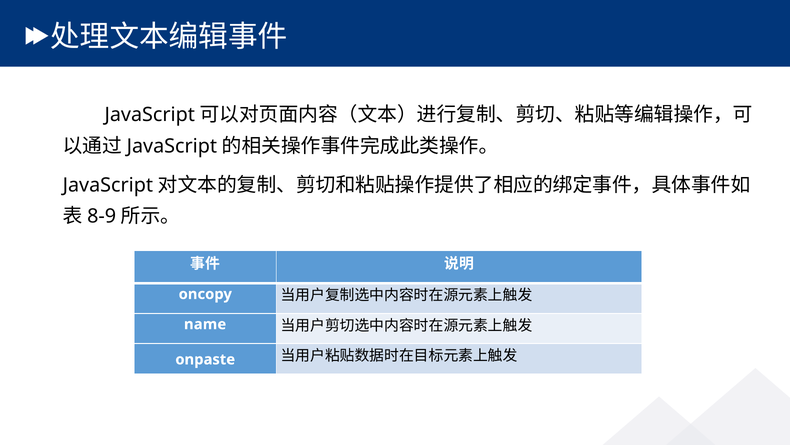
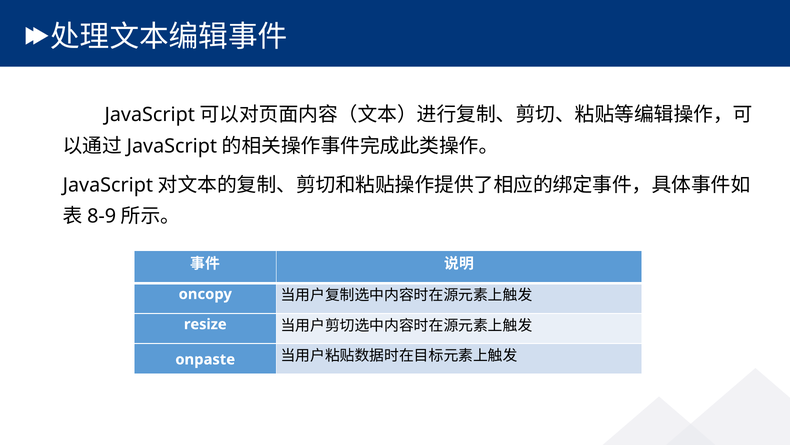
name: name -> resize (205, 324)
